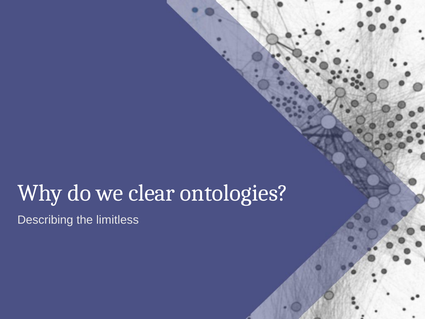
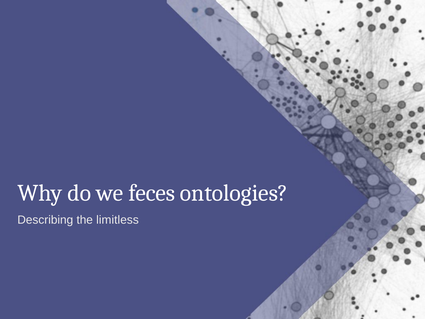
clear: clear -> feces (152, 193)
